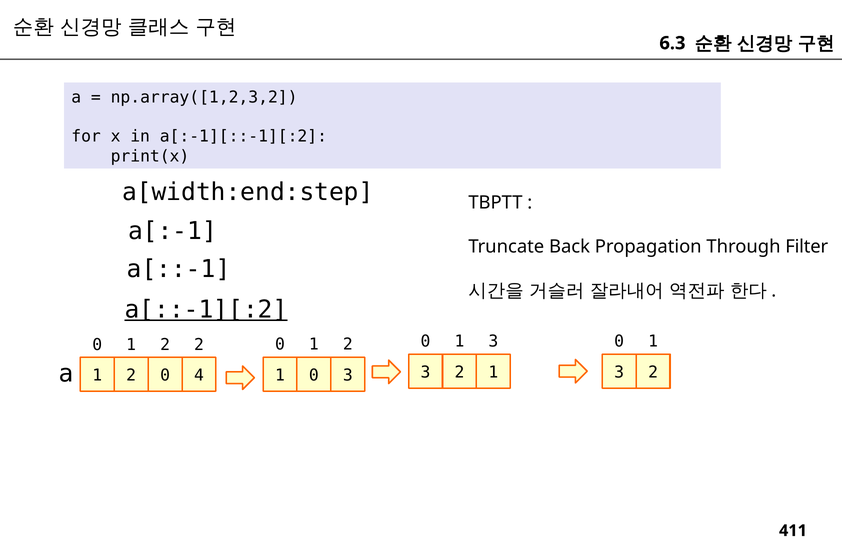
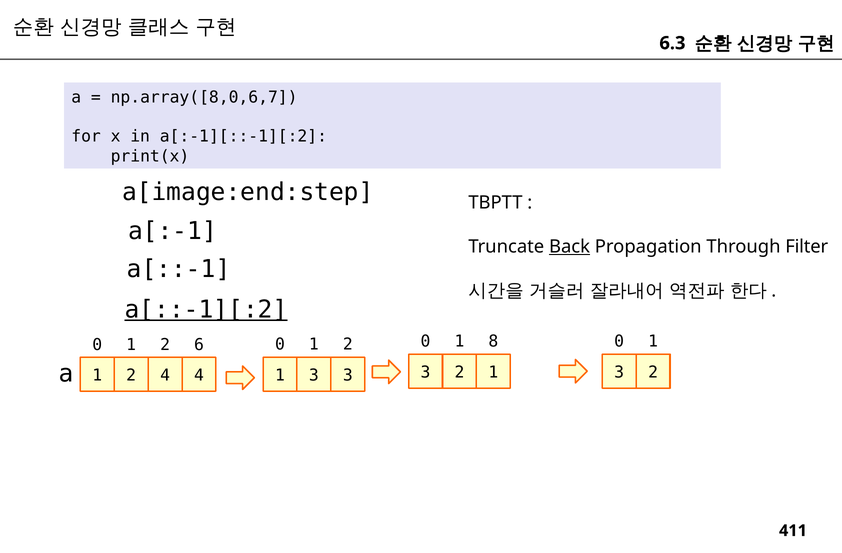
np.array([1,2,3,2: np.array([1,2,3,2 -> np.array([8,0,6,7 (204, 97)
a[width:end:step: a[width:end:step -> a[image:end:step (248, 192)
Back underline: none -> present (570, 247)
1 3: 3 -> 8 (493, 342)
2 2: 2 -> 6 (199, 345)
0: 0 -> 3 (314, 375)
0: 0 -> 4 (165, 376)
